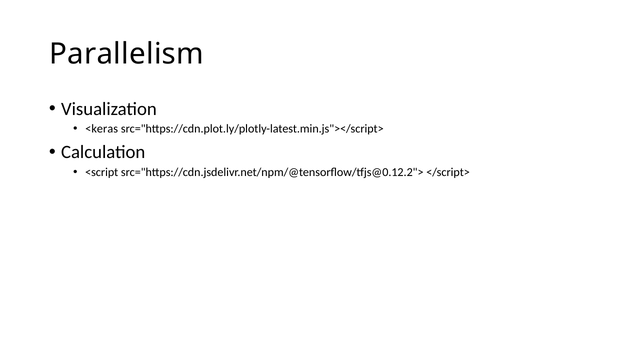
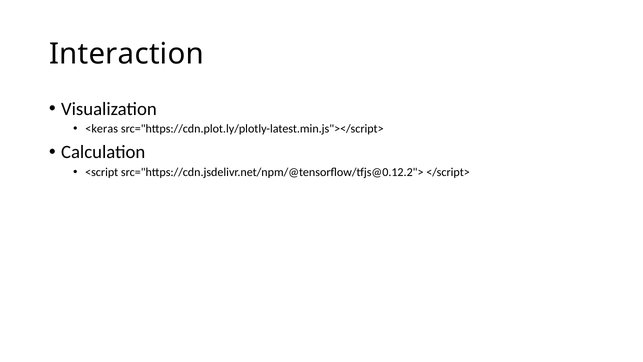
Parallelism: Parallelism -> Interaction (127, 54)
